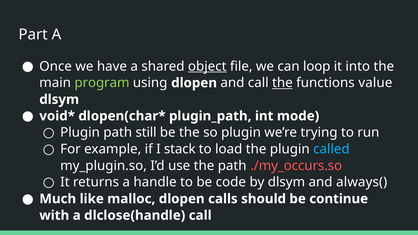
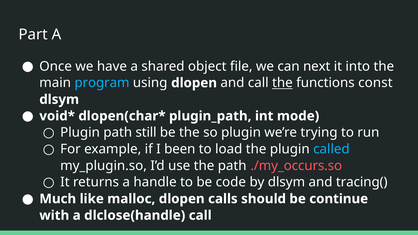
object underline: present -> none (207, 66)
loop: loop -> next (317, 66)
program colour: light green -> light blue (102, 83)
value: value -> const (375, 83)
stack: stack -> been (180, 149)
always(: always( -> tracing( (362, 182)
